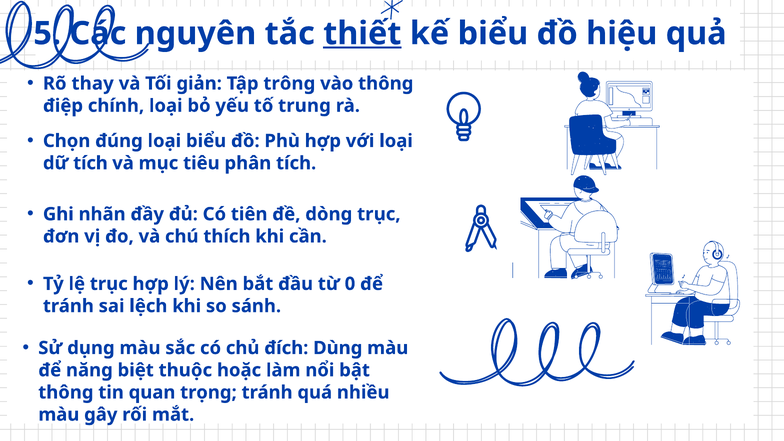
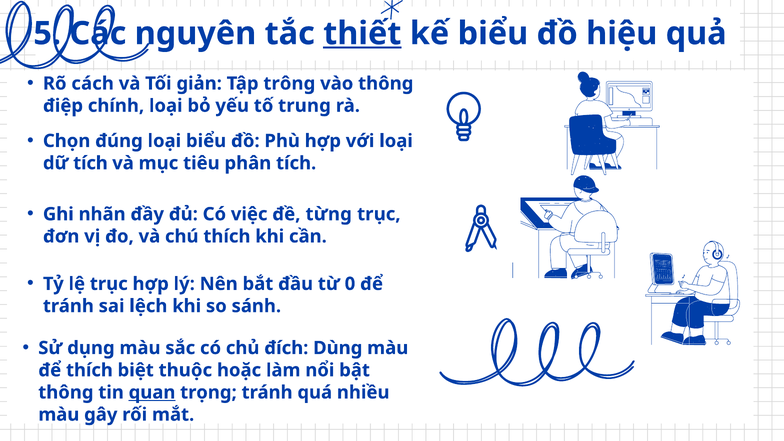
thay: thay -> cách (93, 84)
tiên: tiên -> việc (249, 214)
dòng: dòng -> từng (329, 214)
để năng: năng -> thích (89, 370)
quan underline: none -> present (152, 392)
